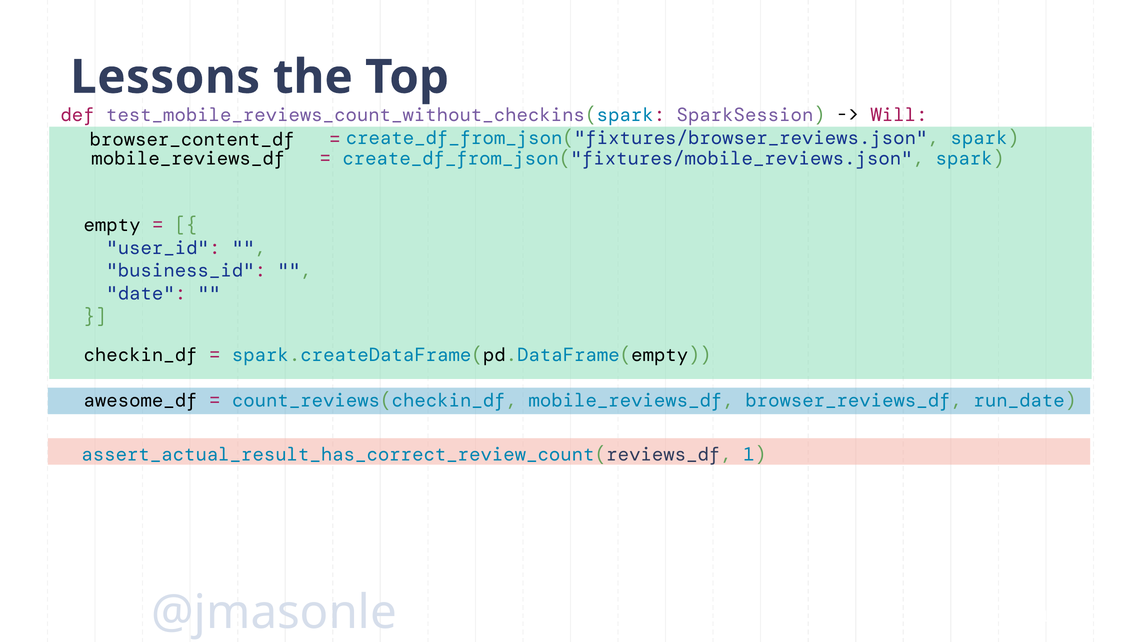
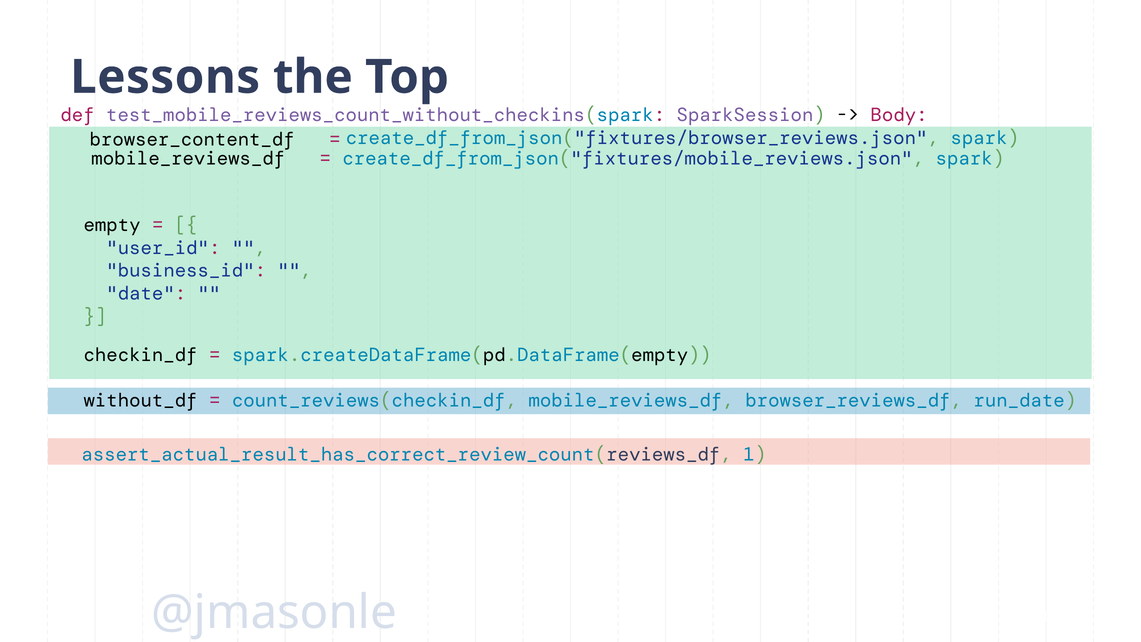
Will: Will -> Body (899, 115)
awesome_df: awesome_df -> without_df (141, 400)
